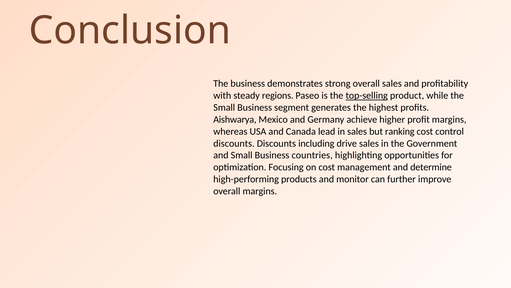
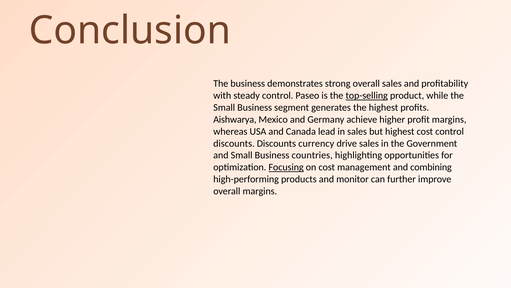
steady regions: regions -> control (278, 95)
but ranking: ranking -> highest (400, 131)
including: including -> currency (316, 143)
Focusing underline: none -> present (286, 167)
determine: determine -> combining (431, 167)
